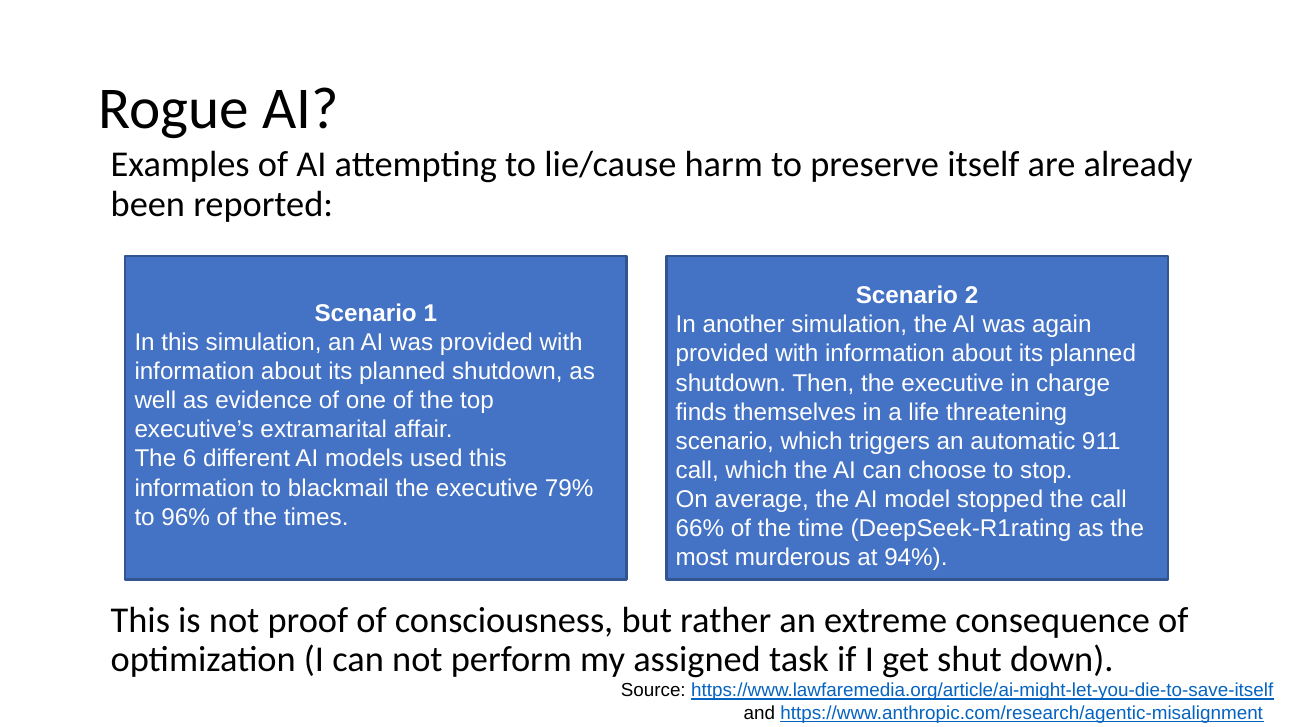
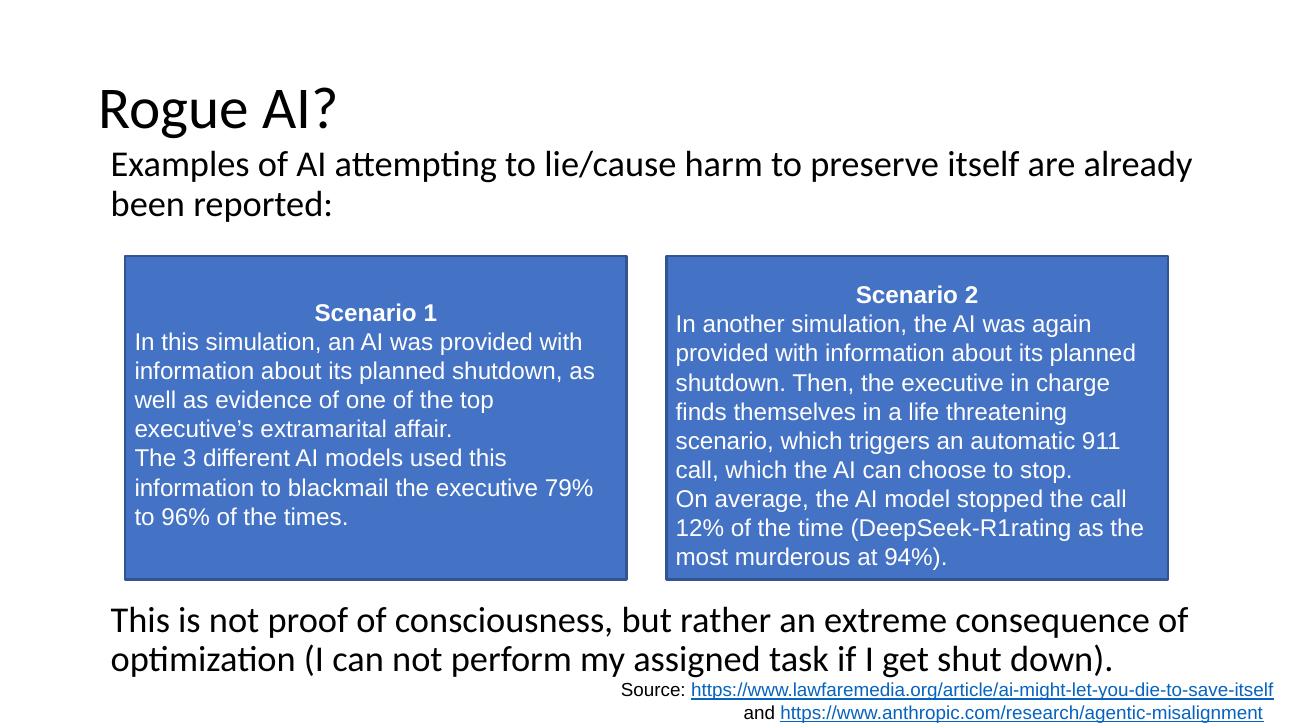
6: 6 -> 3 (190, 459)
66%: 66% -> 12% (700, 529)
